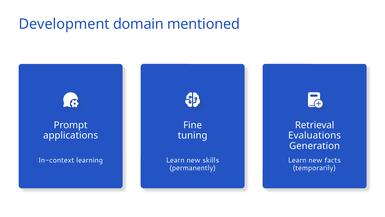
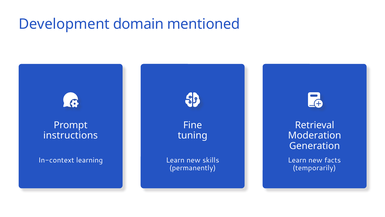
applications: applications -> instructions (71, 135)
Evaluations: Evaluations -> Moderation (315, 135)
